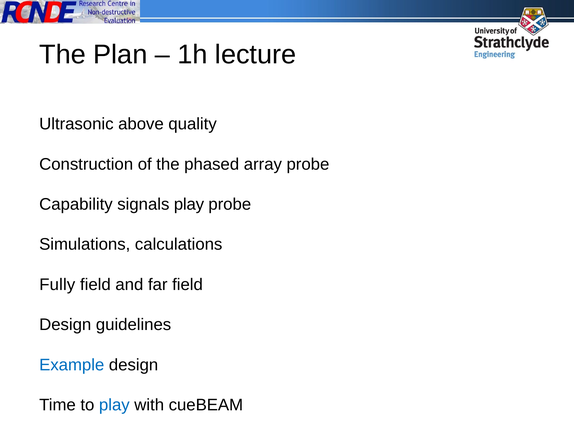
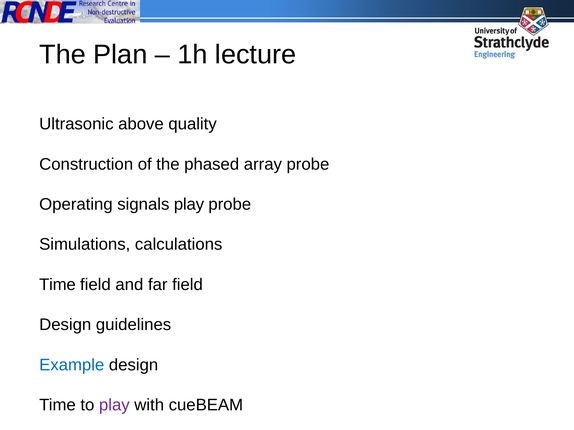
Capability: Capability -> Operating (76, 205)
Fully: Fully -> Time (57, 285)
play colour: blue -> purple (114, 405)
